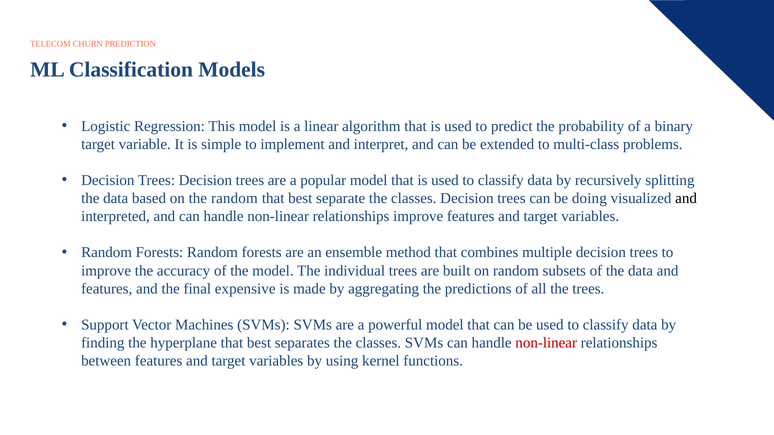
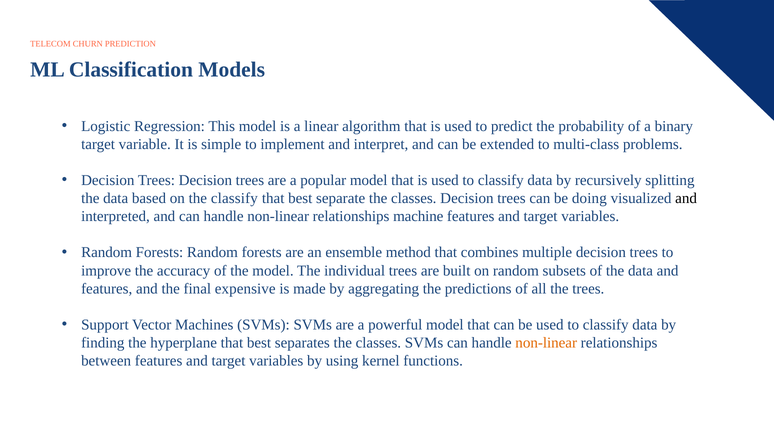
the random: random -> classify (234, 199)
relationships improve: improve -> machine (418, 217)
non-linear colour: red -> orange (546, 343)
